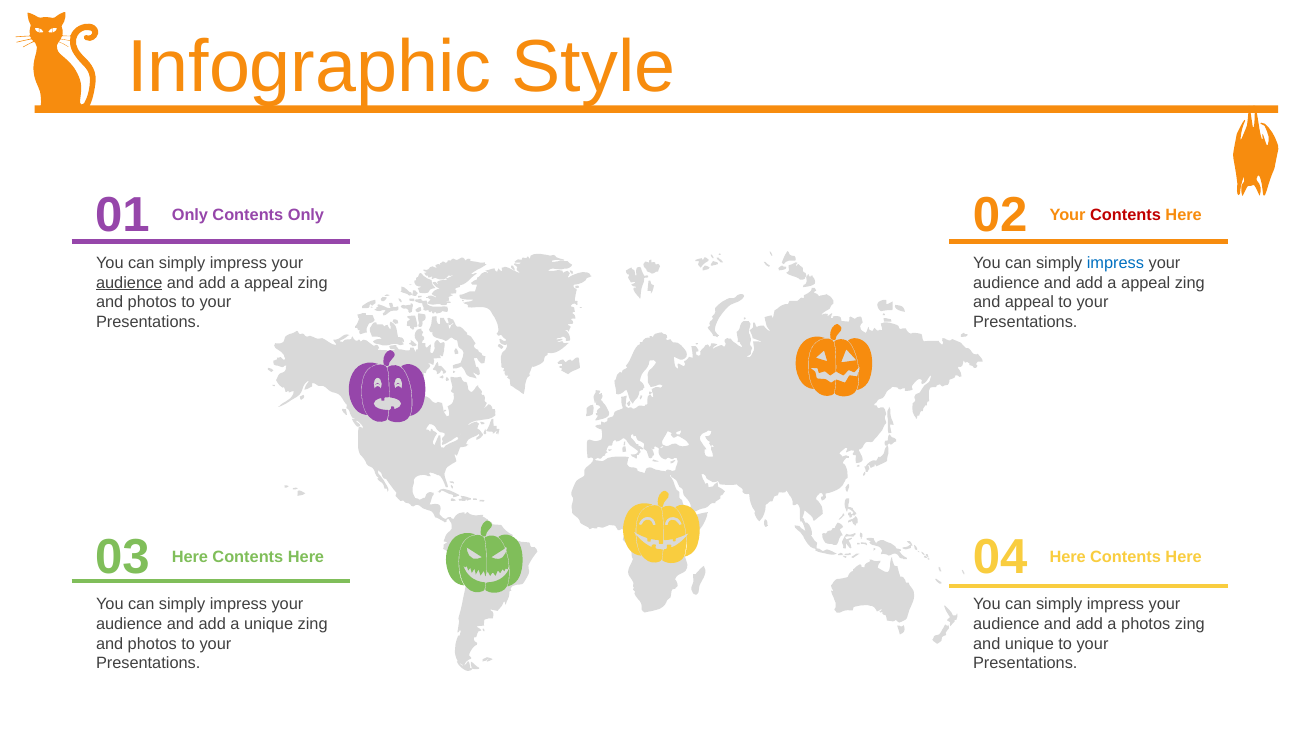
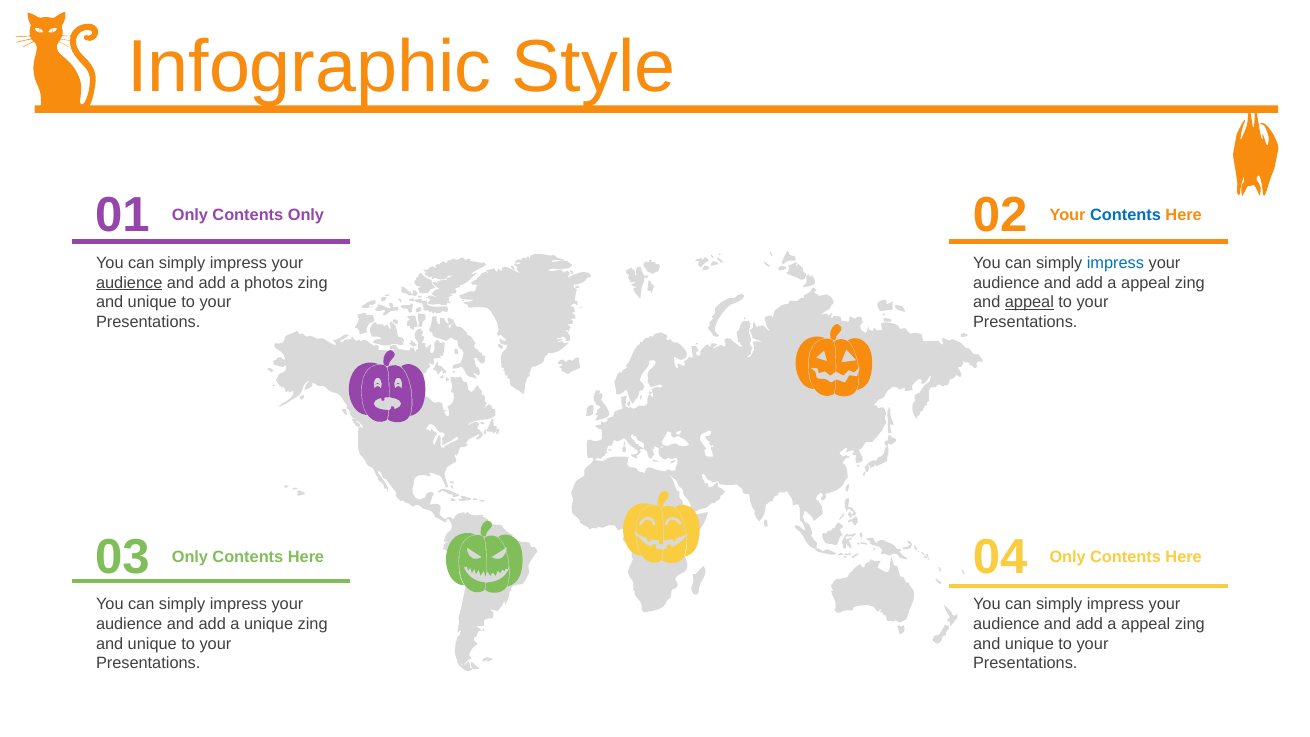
Contents colour: red -> blue (1126, 215)
appeal: appeal -> photos (269, 283)
photos: photos -> unique (152, 302)
appeal underline: none -> present (1029, 302)
Here: Here -> Only (190, 557)
Here: Here -> Only (1068, 557)
photos: photos -> appeal (1146, 624)
photos: photos -> unique (152, 644)
